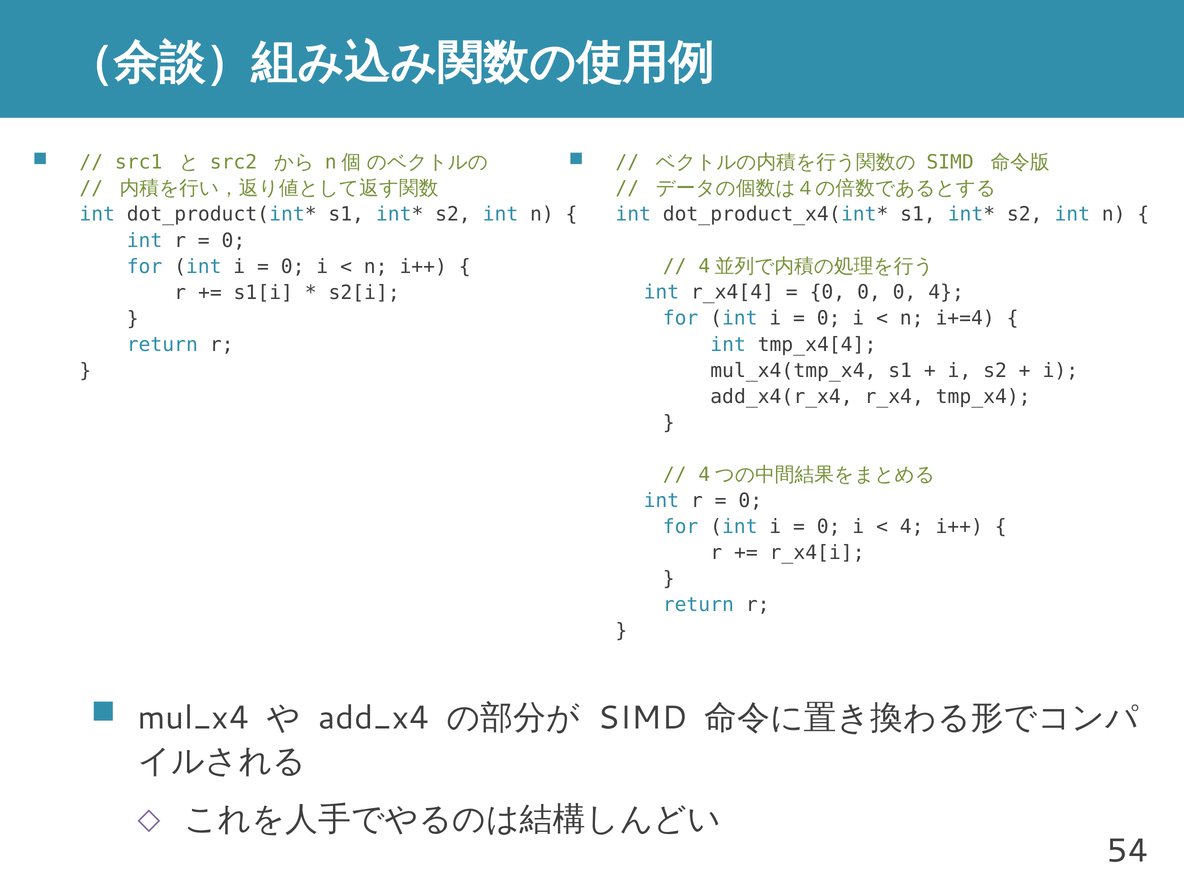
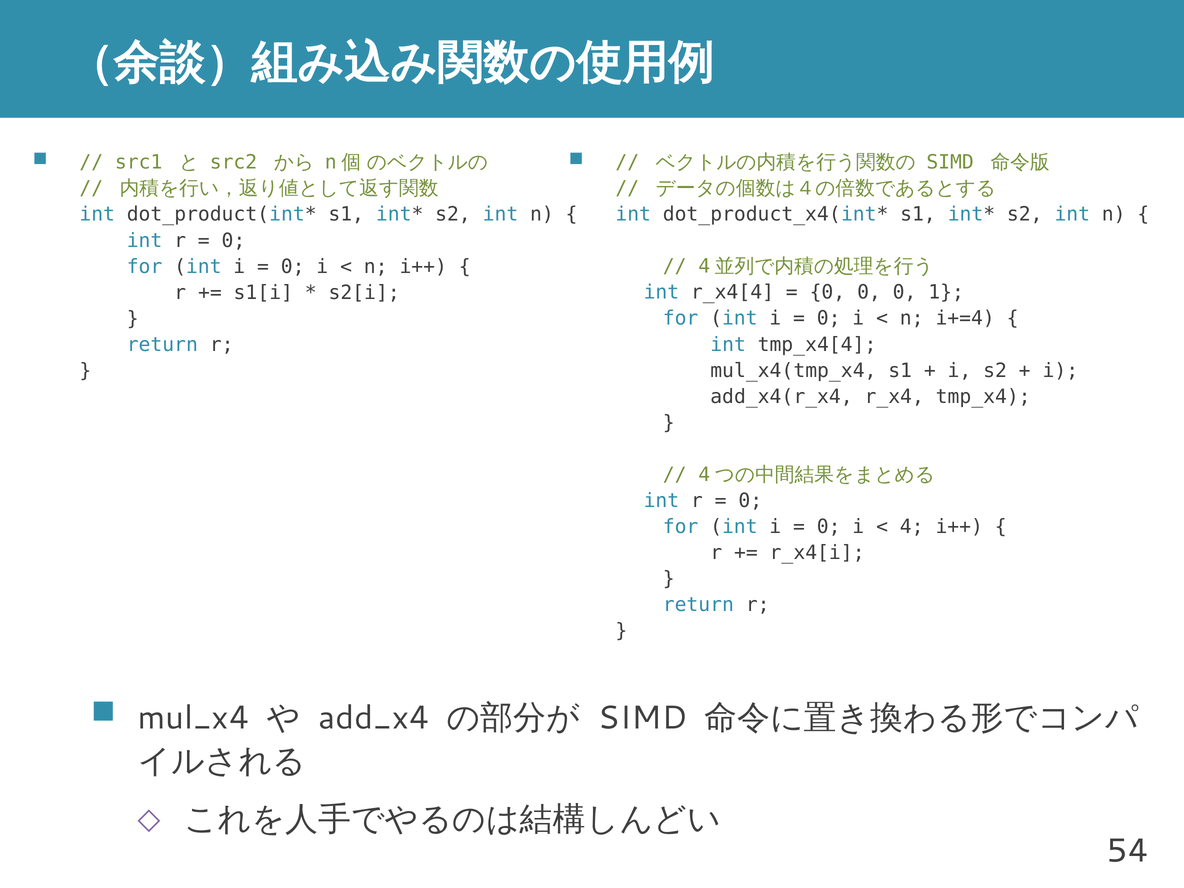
0 4: 4 -> 1 (946, 292)
